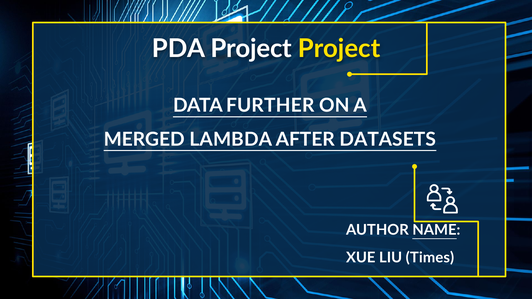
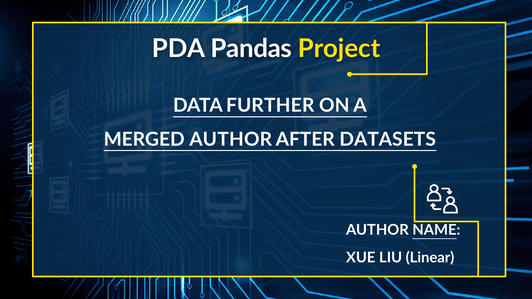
PDA Project: Project -> Pandas (251, 49)
MERGED LAMBDA: LAMBDA -> AUTHOR (231, 140)
Times: Times -> Linear (430, 258)
